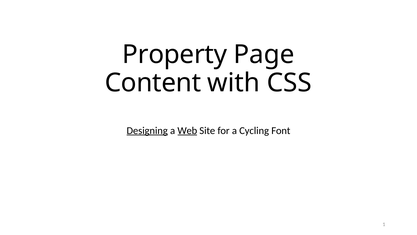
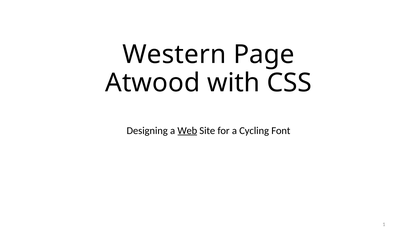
Property: Property -> Western (174, 54)
Content: Content -> Atwood (153, 83)
Designing underline: present -> none (147, 130)
